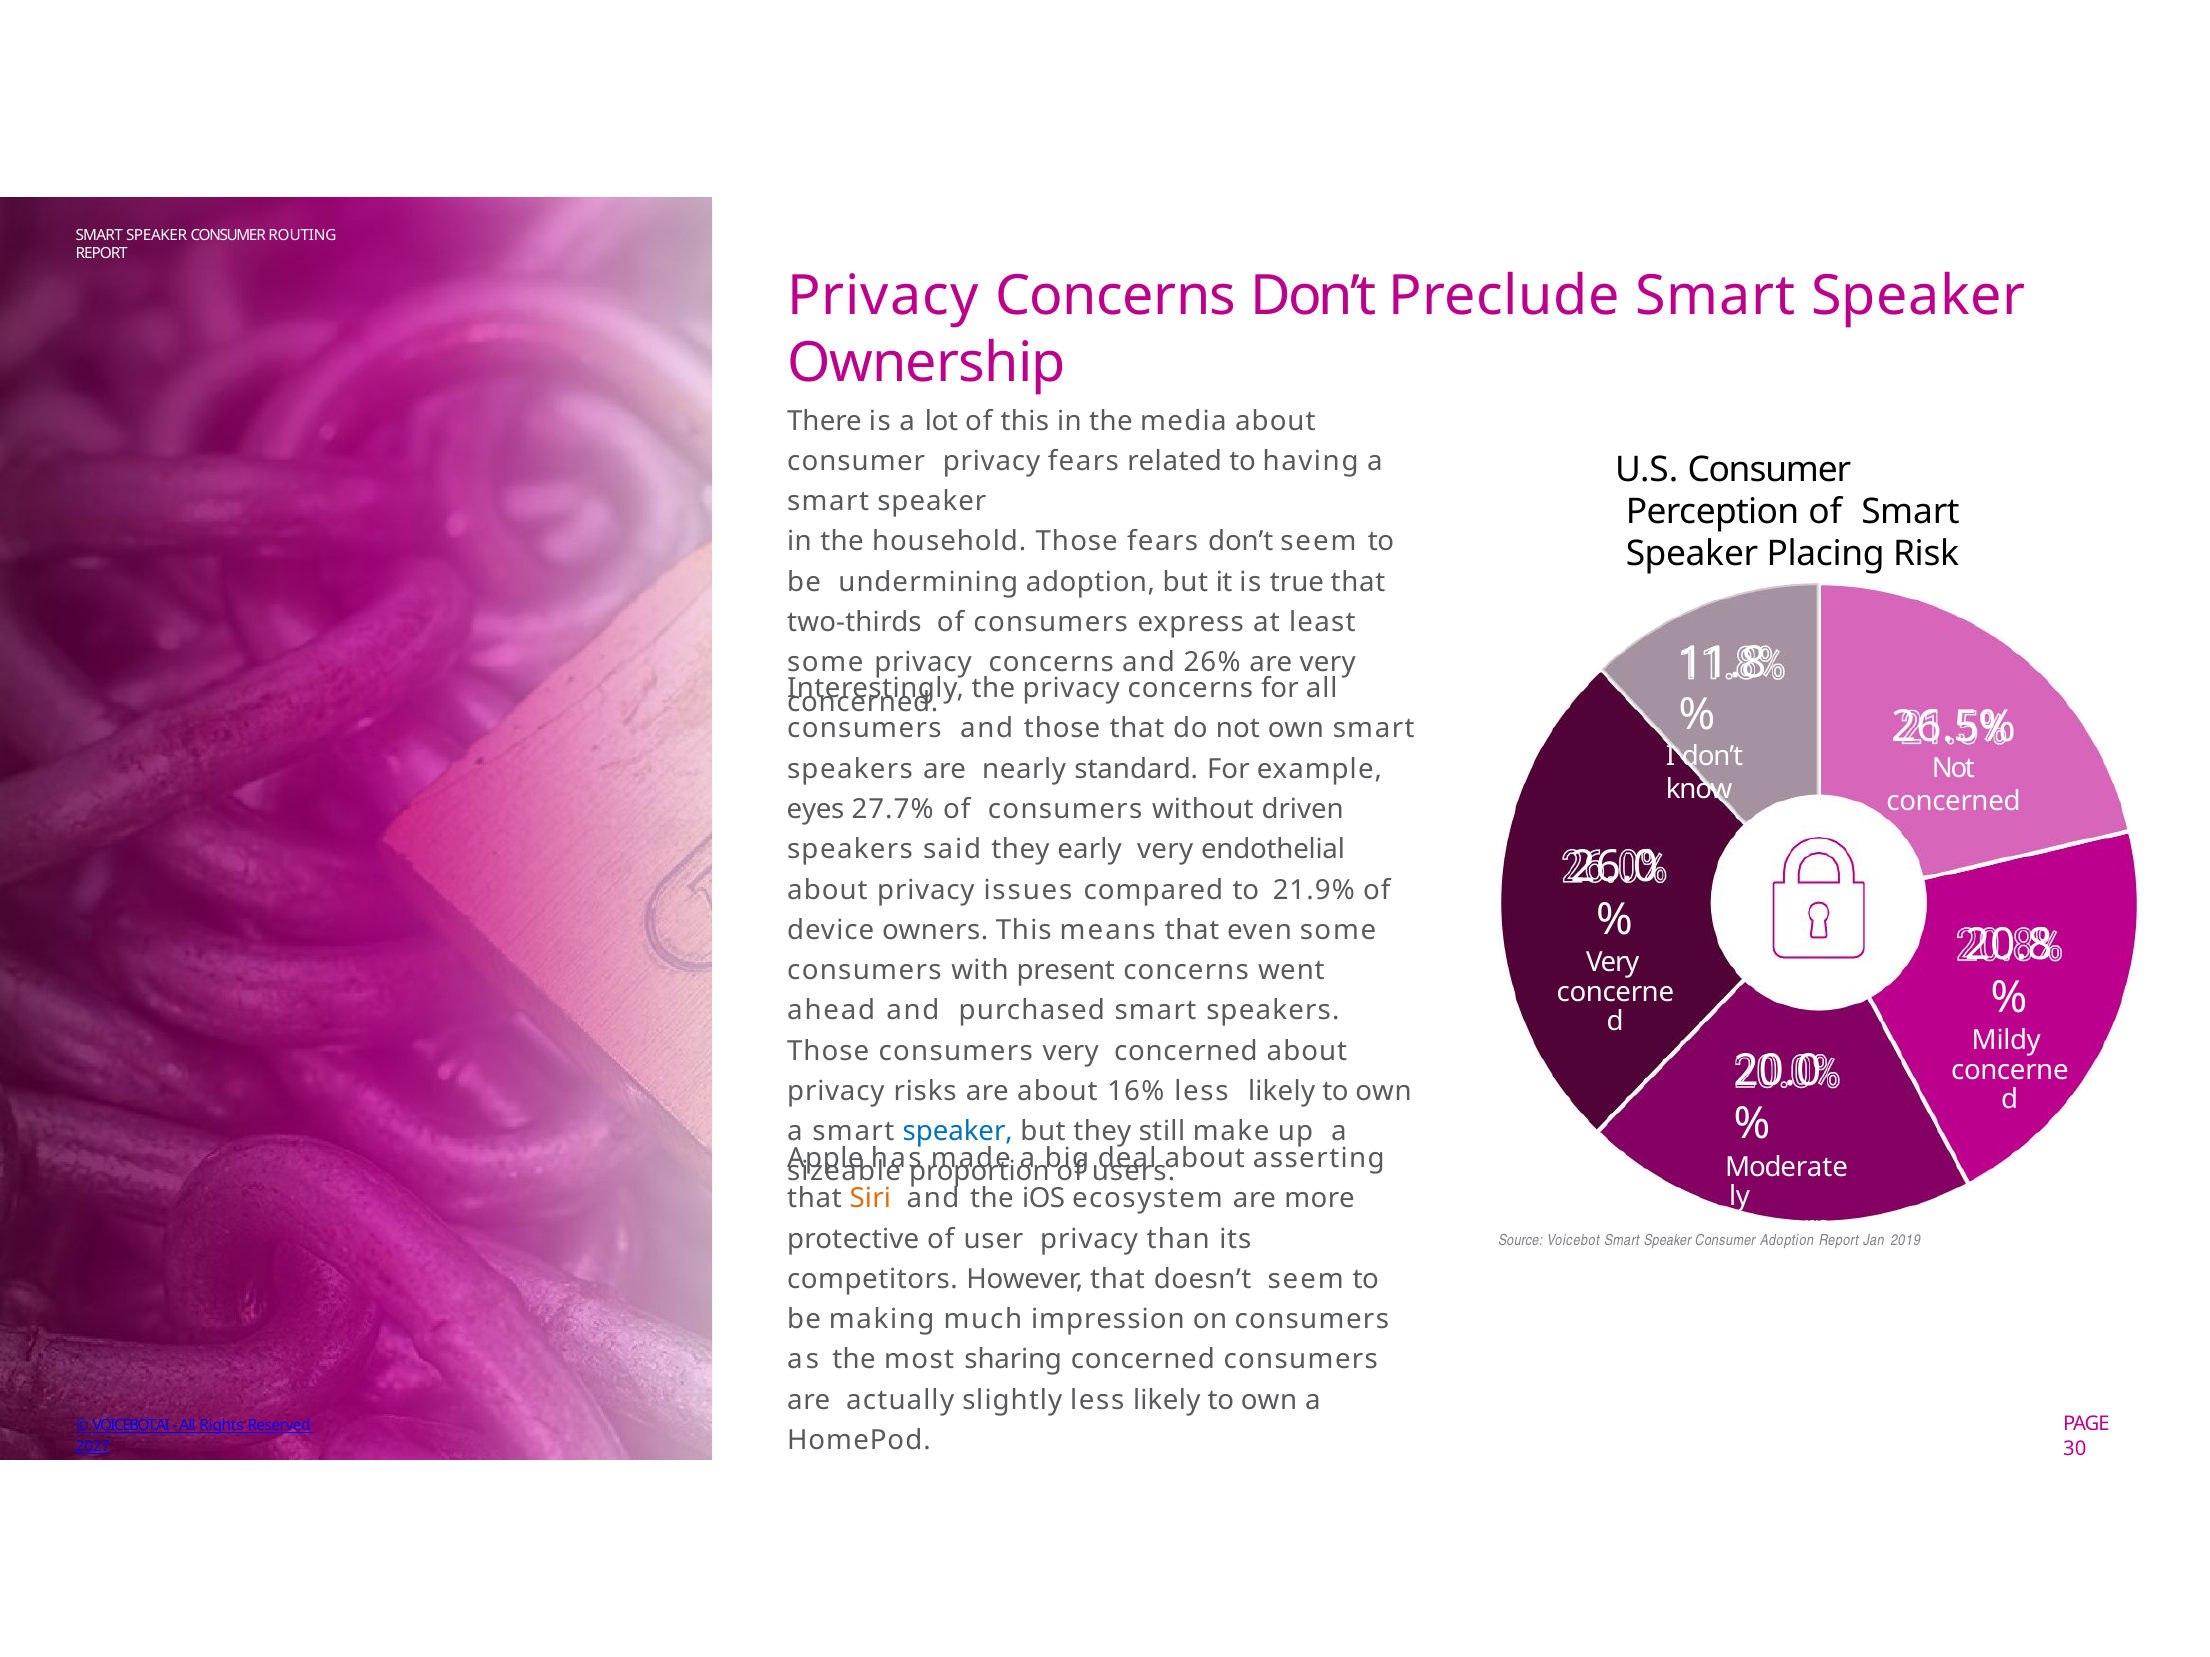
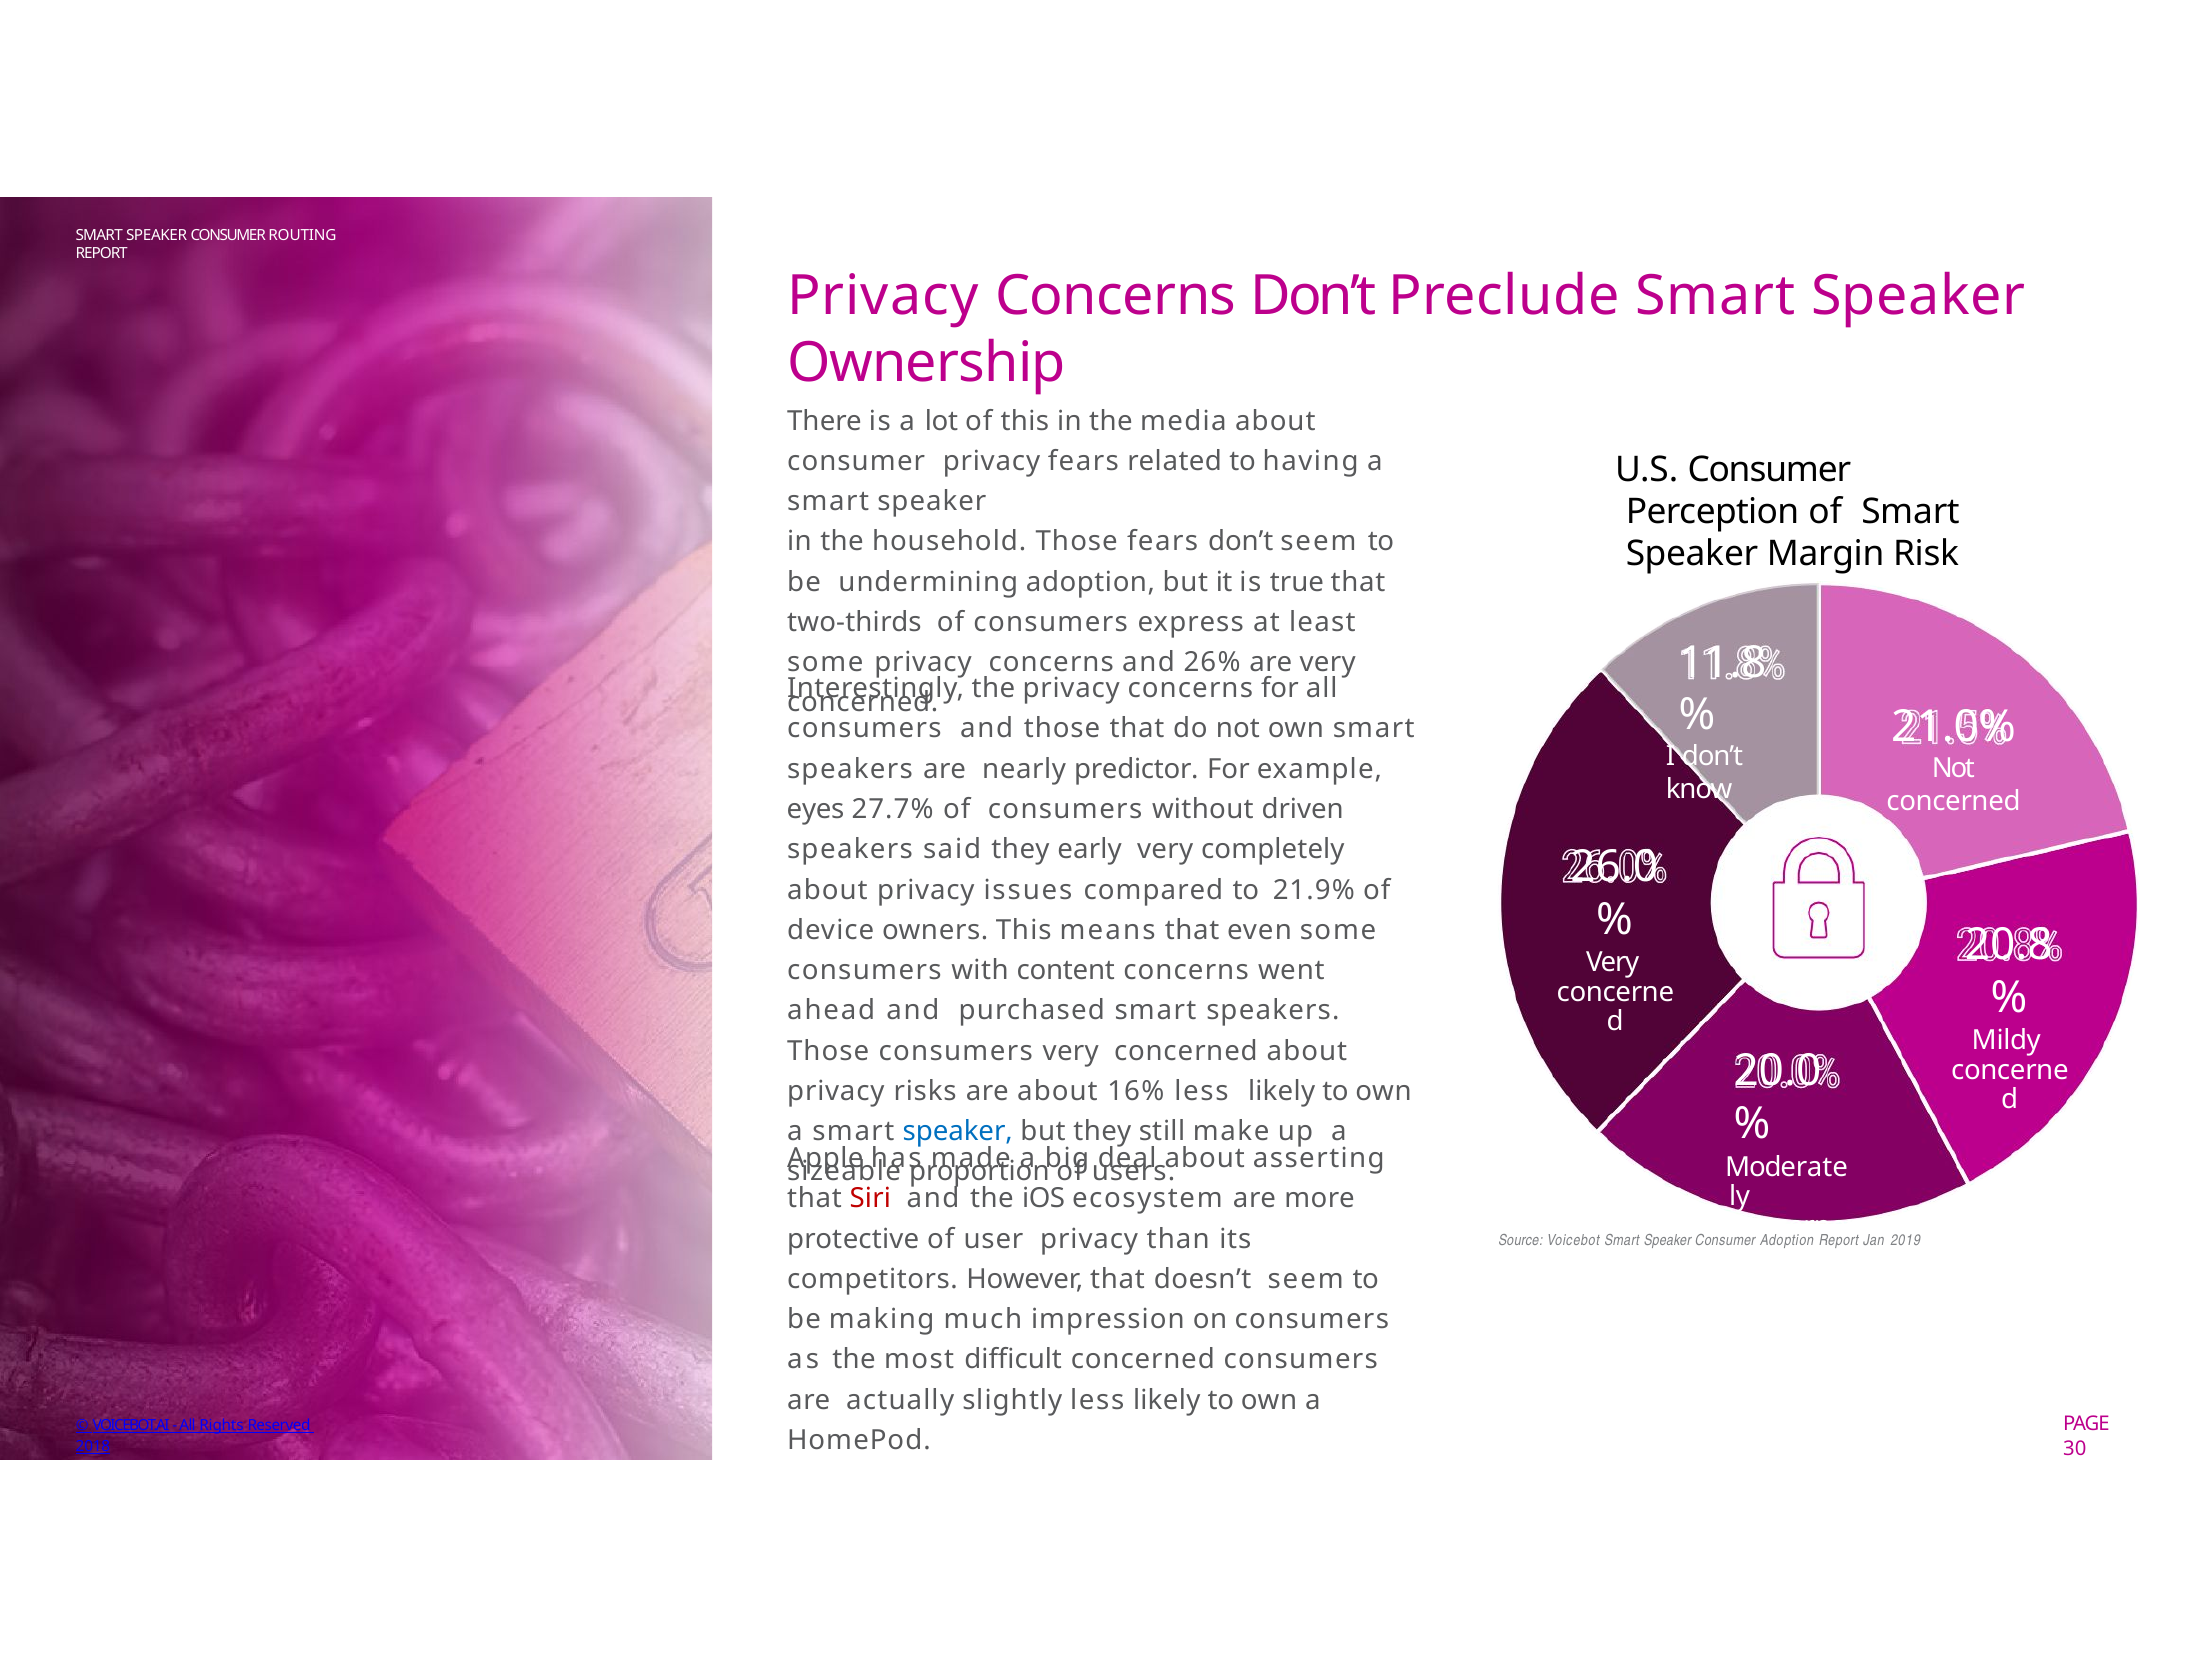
Placing: Placing -> Margin (1826, 554)
26.5%: 26.5% -> 21.0% (1953, 727)
standard: standard -> predictor (1136, 769)
endothelial: endothelial -> completely (1273, 850)
present: present -> content (1066, 971)
Siri colour: orange -> red (870, 1199)
sharing: sharing -> difficult (1013, 1360)
2027: 2027 -> 2018 (93, 1447)
